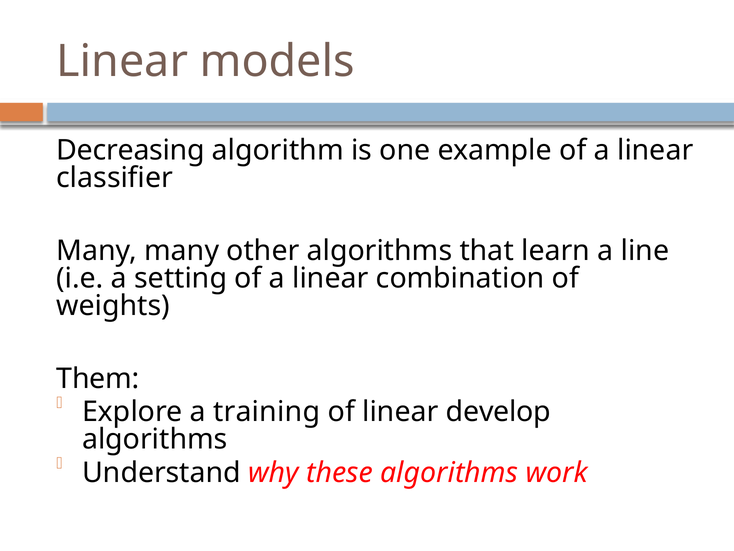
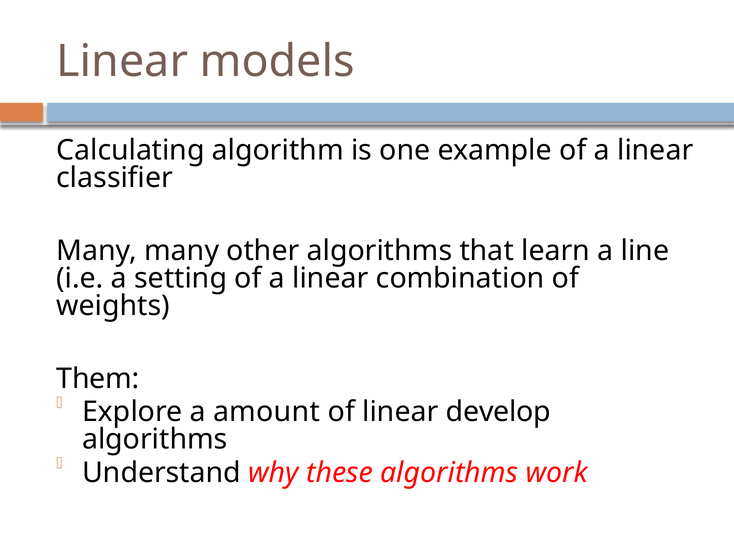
Decreasing: Decreasing -> Calculating (131, 150)
training: training -> amount (267, 412)
